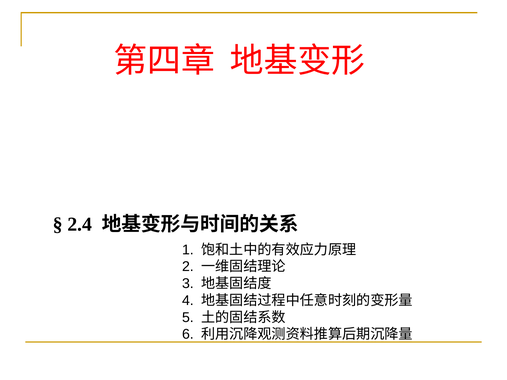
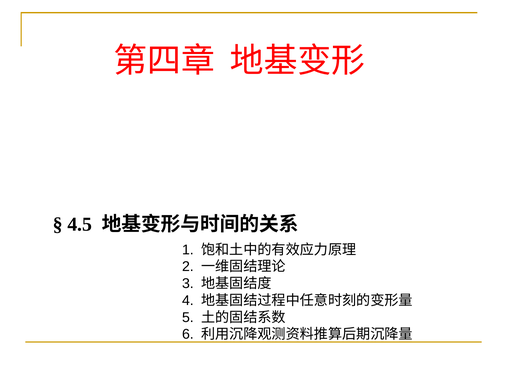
2.4: 2.4 -> 4.5 (80, 224)
